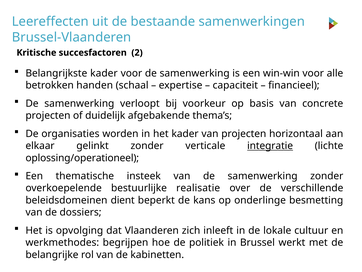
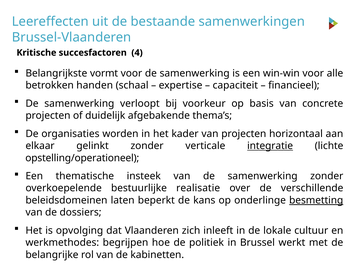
2: 2 -> 4 (137, 53)
Belangrijkste kader: kader -> vormt (104, 73)
oplossing/operationeel: oplossing/operationeel -> opstelling/operationeel (82, 158)
dient: dient -> laten (123, 200)
besmetting underline: none -> present (316, 200)
